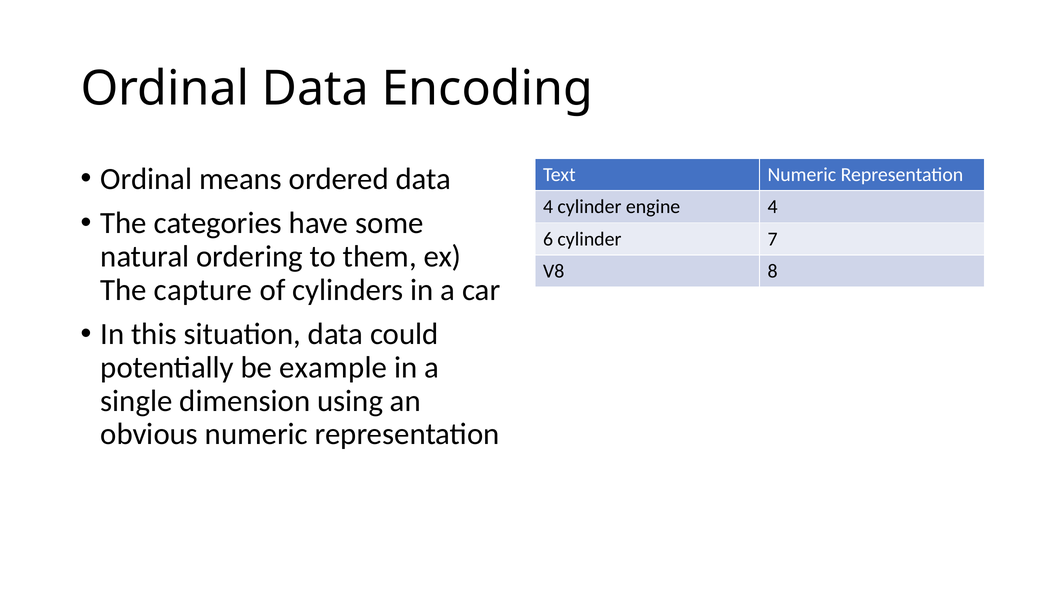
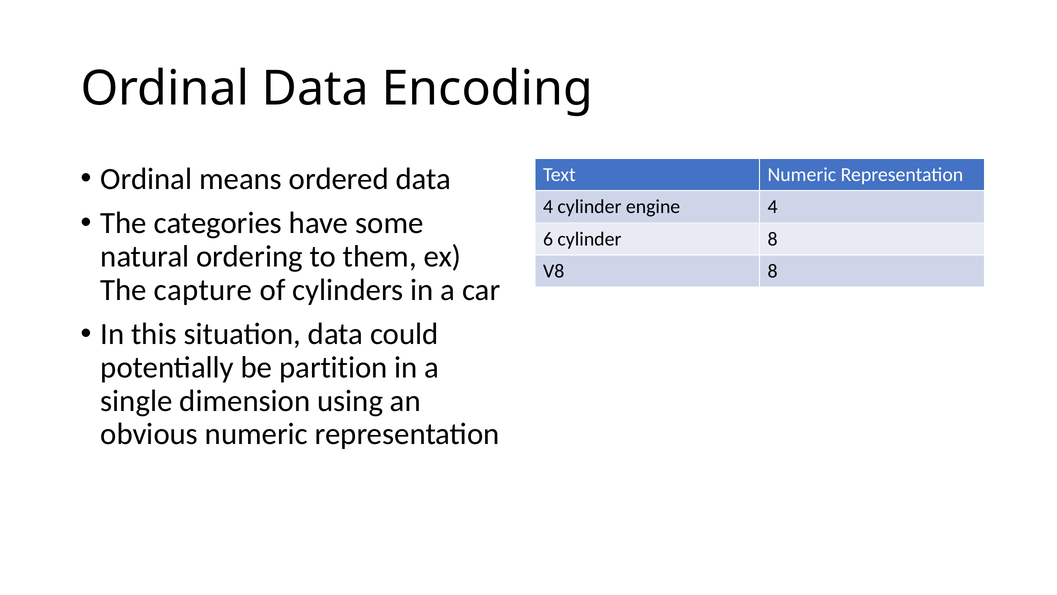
cylinder 7: 7 -> 8 (773, 239)
example: example -> partition (333, 367)
